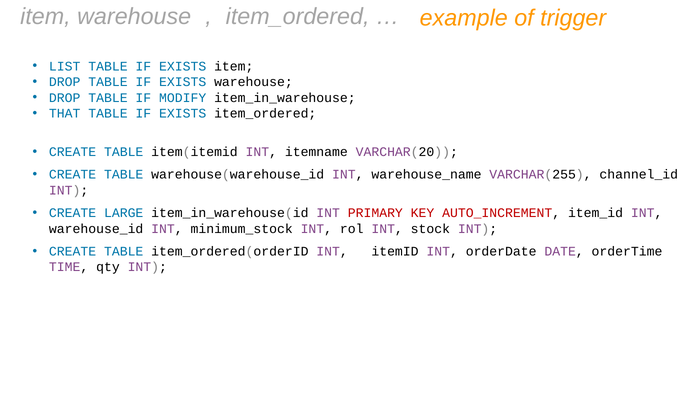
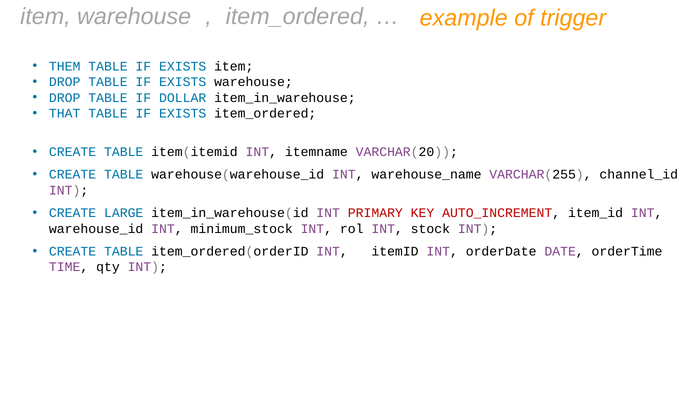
LIST: LIST -> THEM (65, 66)
MODIFY: MODIFY -> DOLLAR (183, 98)
